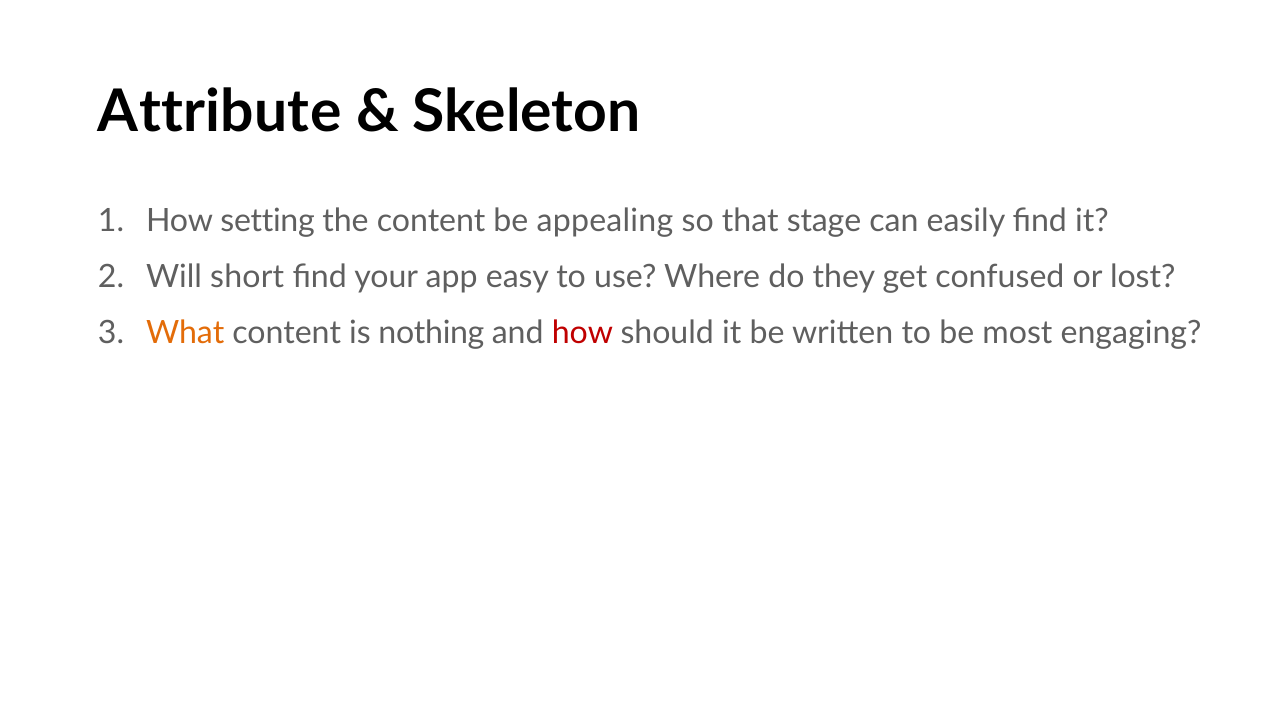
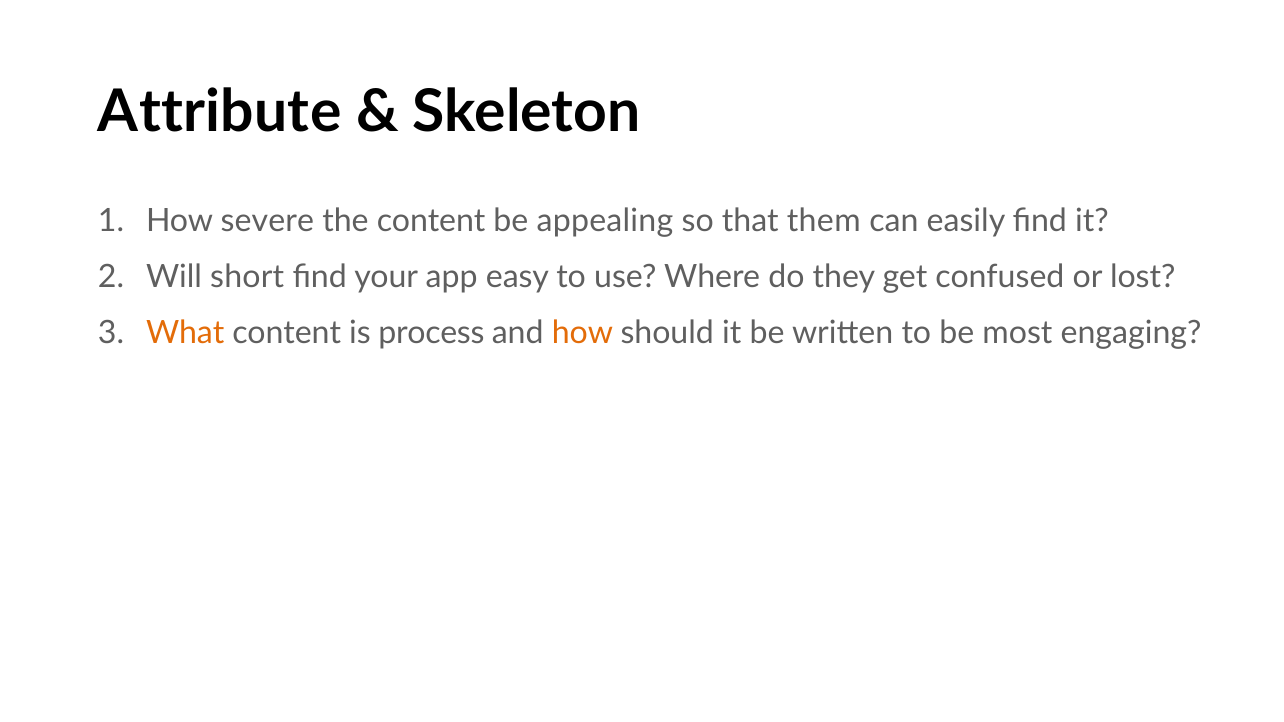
setting: setting -> severe (267, 221)
stage: stage -> them (824, 221)
nothing: nothing -> process (431, 333)
how colour: red -> orange (582, 333)
